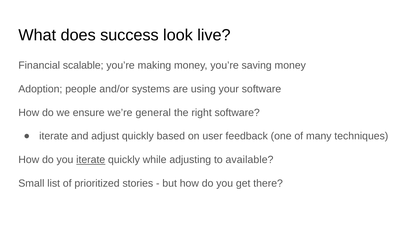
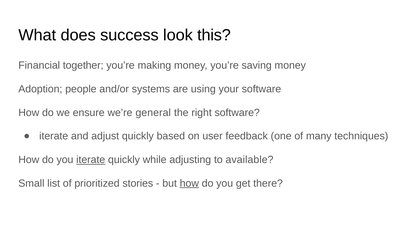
live: live -> this (214, 35)
scalable: scalable -> together (83, 66)
how underline: none -> present (189, 184)
